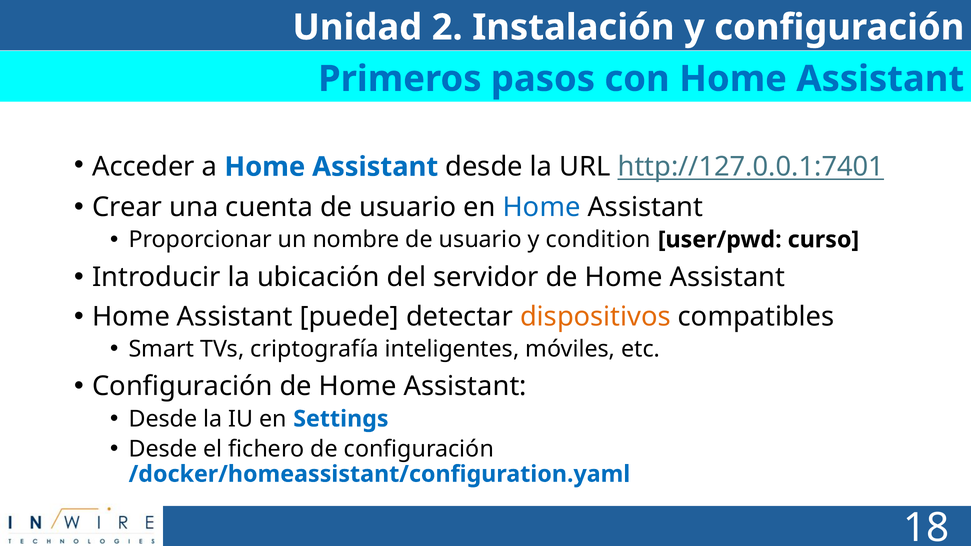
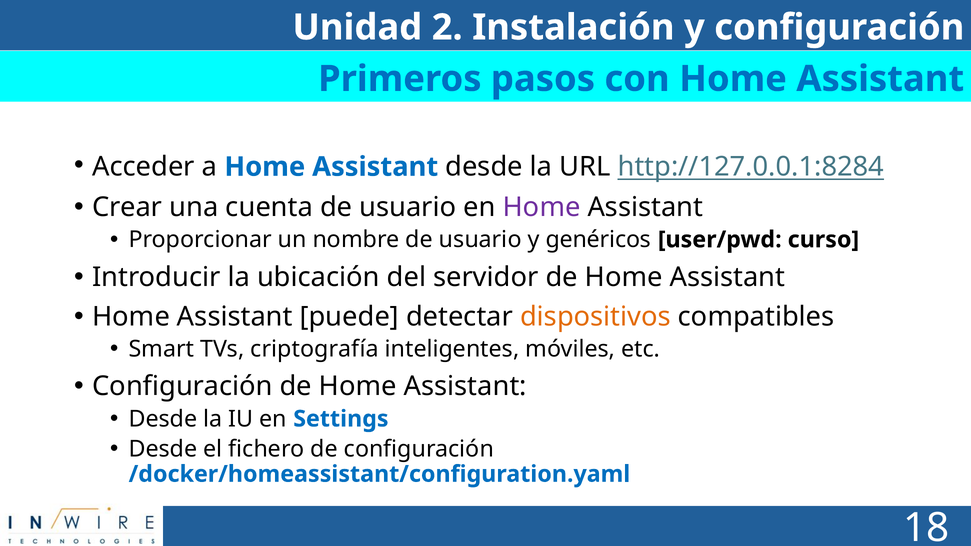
http://127.0.0.1:7401: http://127.0.0.1:7401 -> http://127.0.0.1:8284 (751, 167)
Home colour: blue -> purple (542, 207)
condition: condition -> genéricos (598, 240)
